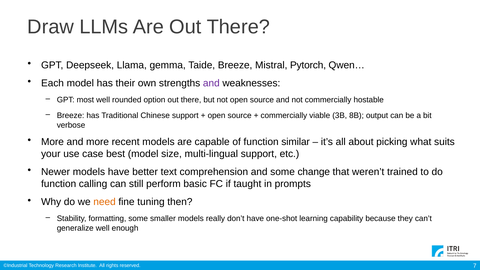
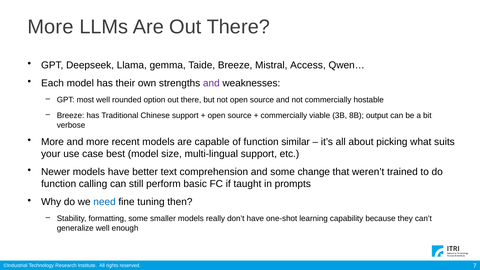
Draw: Draw -> More (50, 27)
Pytorch: Pytorch -> Access (308, 65)
need colour: orange -> blue (105, 202)
